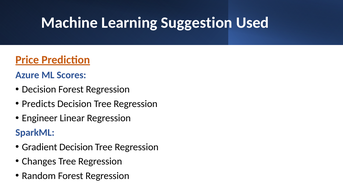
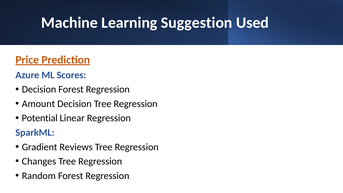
Predicts: Predicts -> Amount (38, 104)
Engineer: Engineer -> Potential (40, 118)
Gradient Decision: Decision -> Reviews (76, 147)
